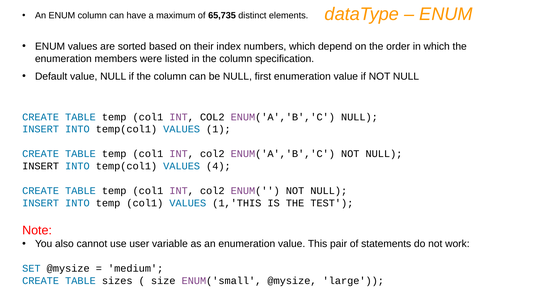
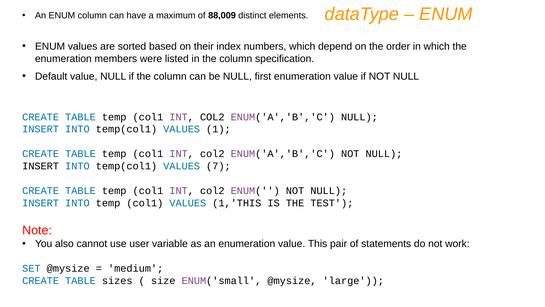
65,735: 65,735 -> 88,009 (222, 16)
4: 4 -> 7 (218, 166)
